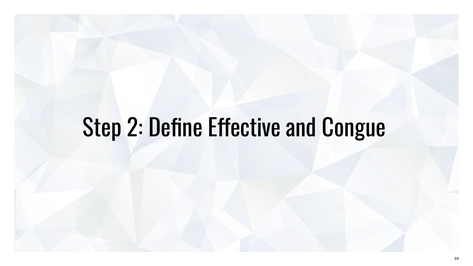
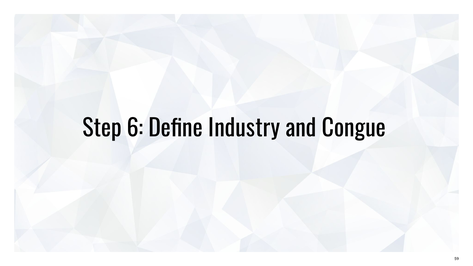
2: 2 -> 6 (135, 129)
Effective: Effective -> Industry (244, 129)
